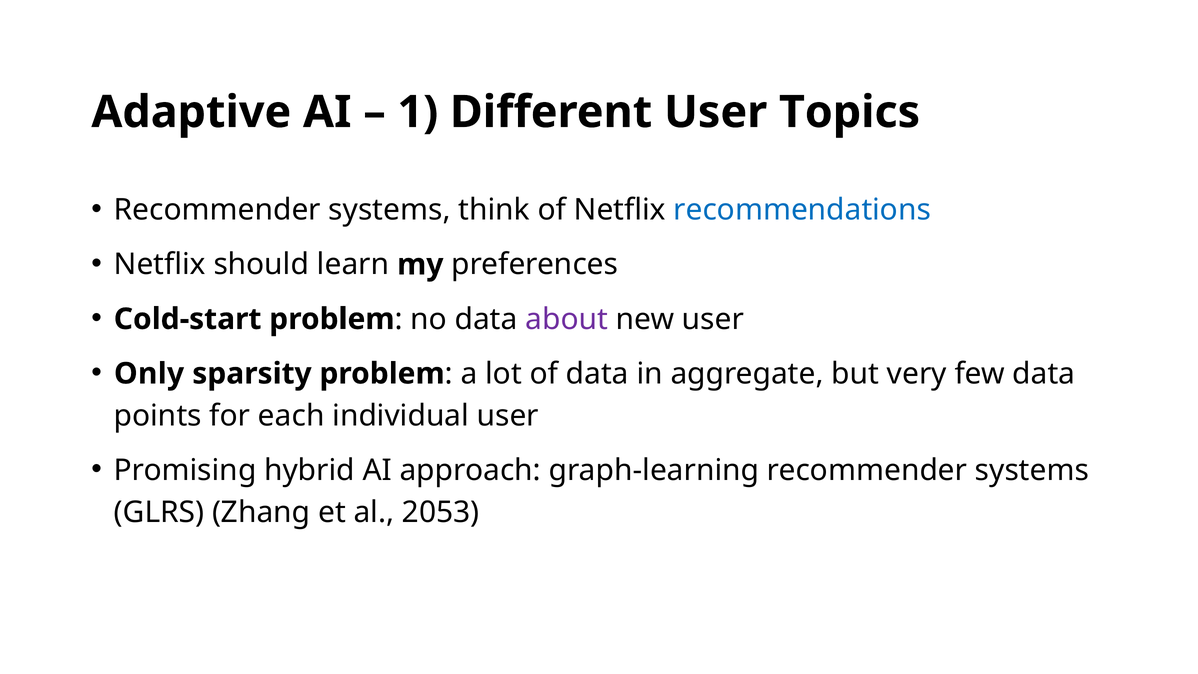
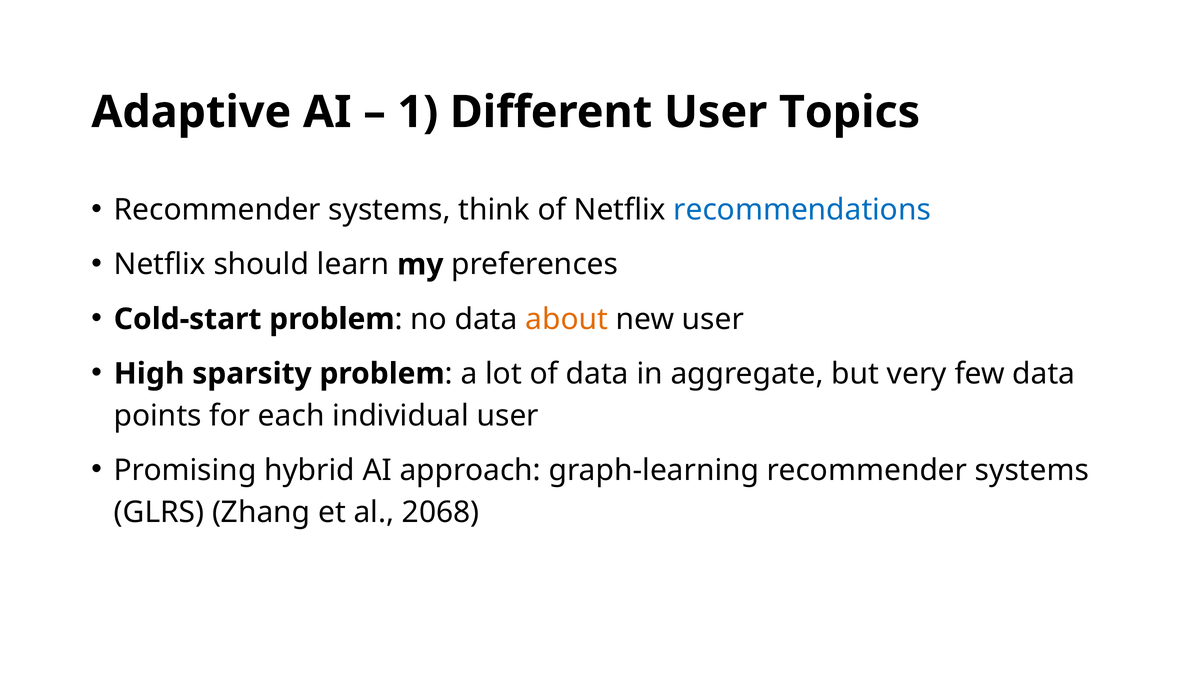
about colour: purple -> orange (567, 319)
Only: Only -> High (149, 374)
2053: 2053 -> 2068 (441, 512)
